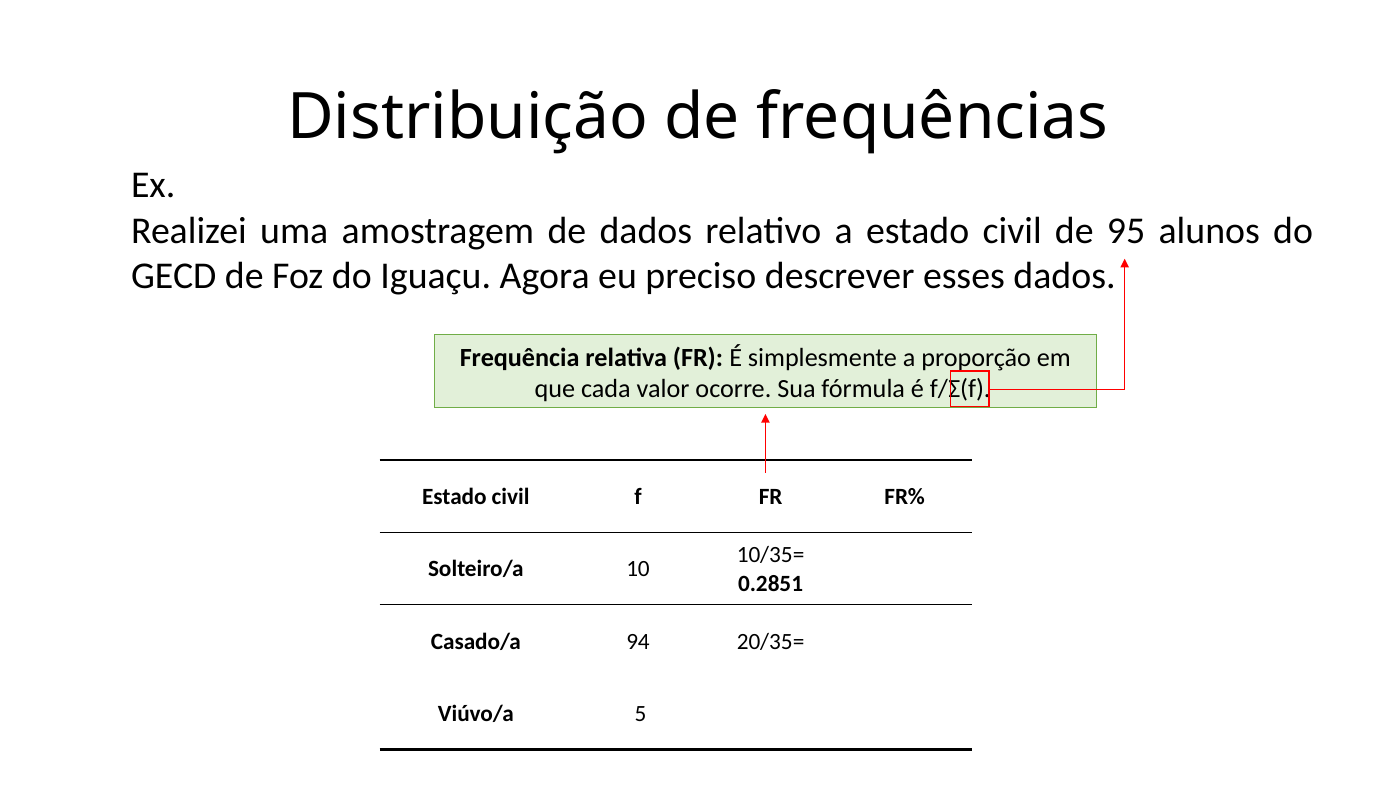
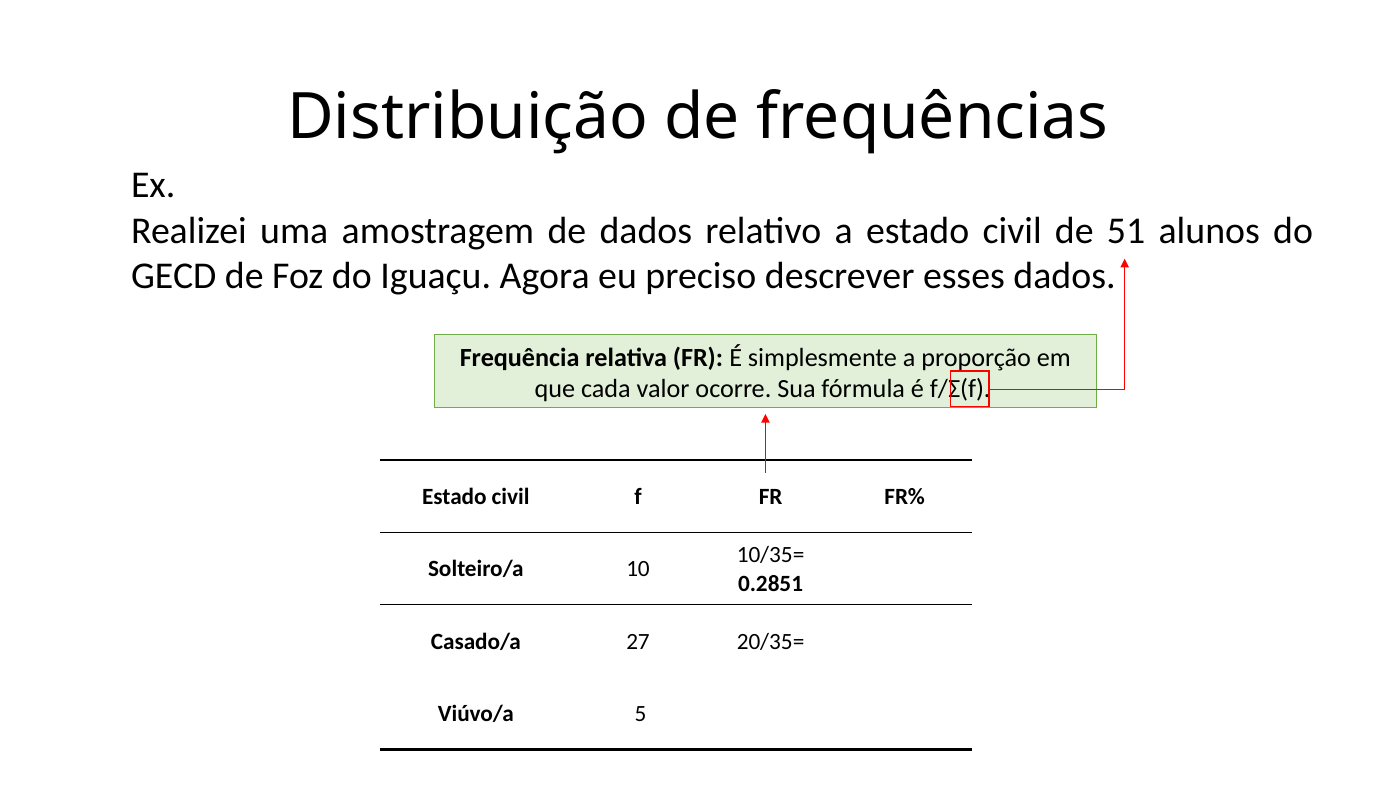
95: 95 -> 51 (1126, 231)
94: 94 -> 27 (638, 642)
